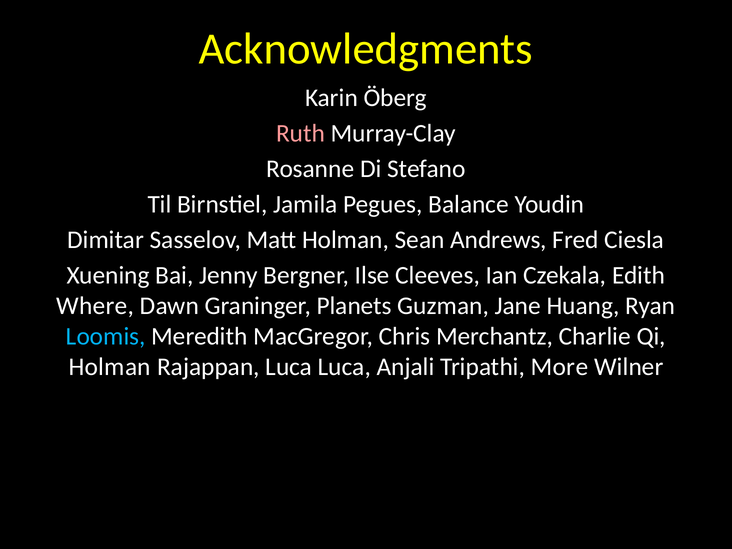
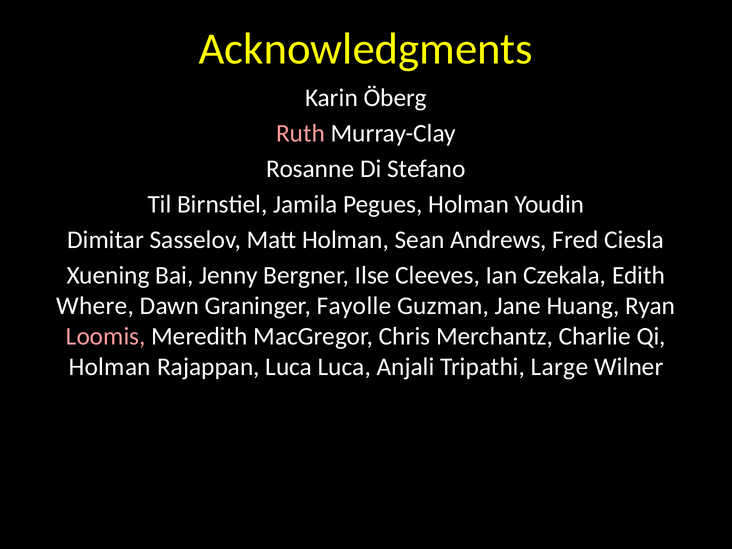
Pegues Balance: Balance -> Holman (469, 204)
Planets: Planets -> Fayolle (354, 306)
Loomis colour: light blue -> pink (106, 336)
More: More -> Large (559, 367)
